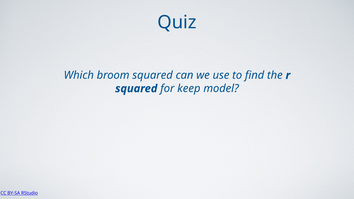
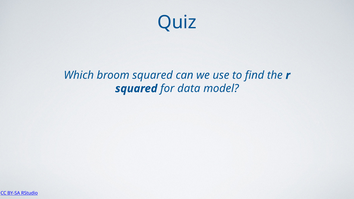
keep: keep -> data (189, 89)
